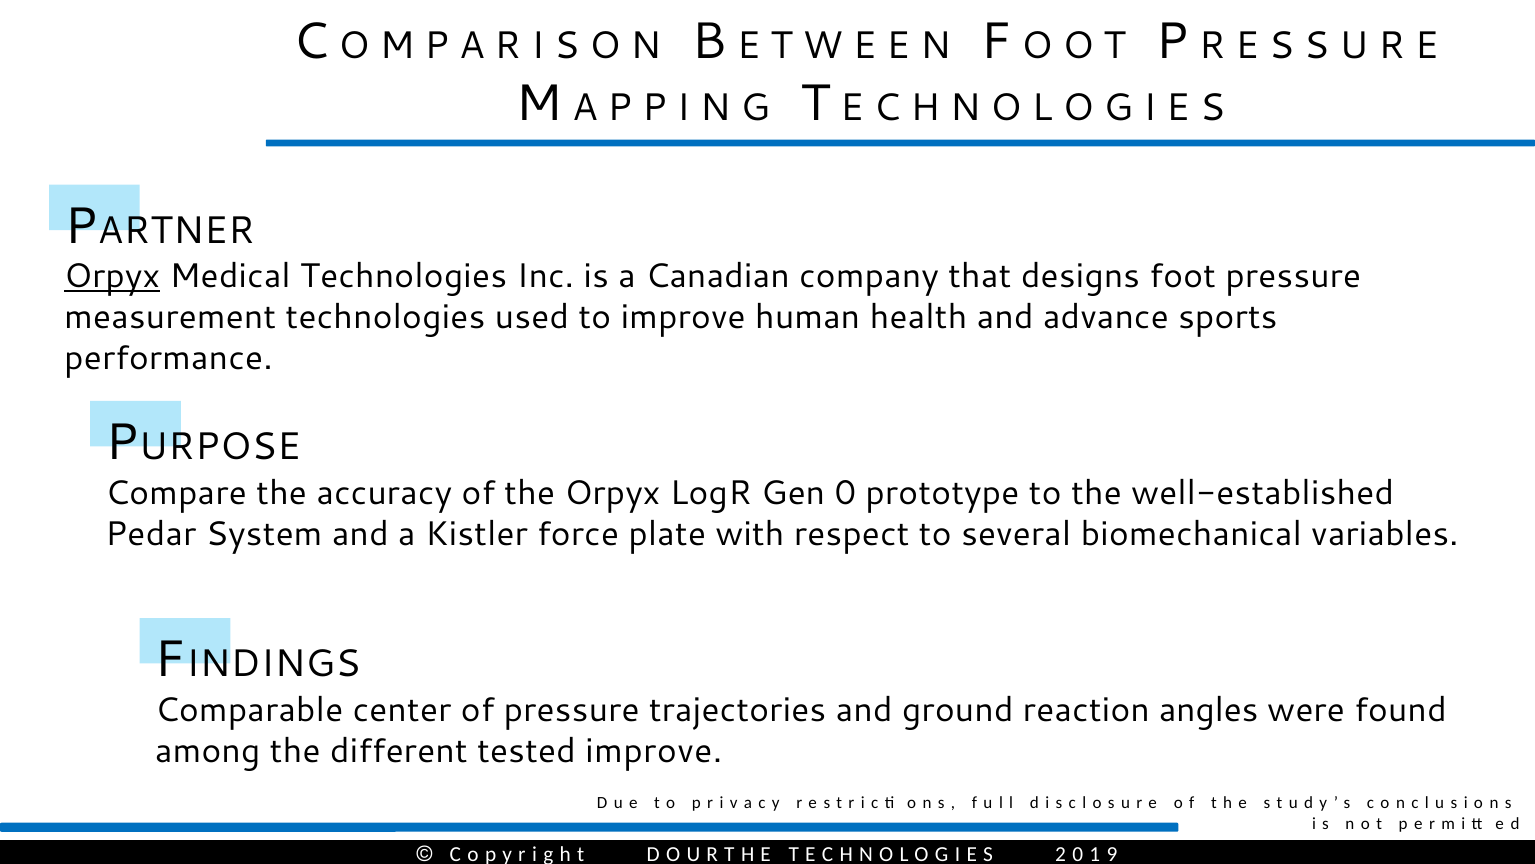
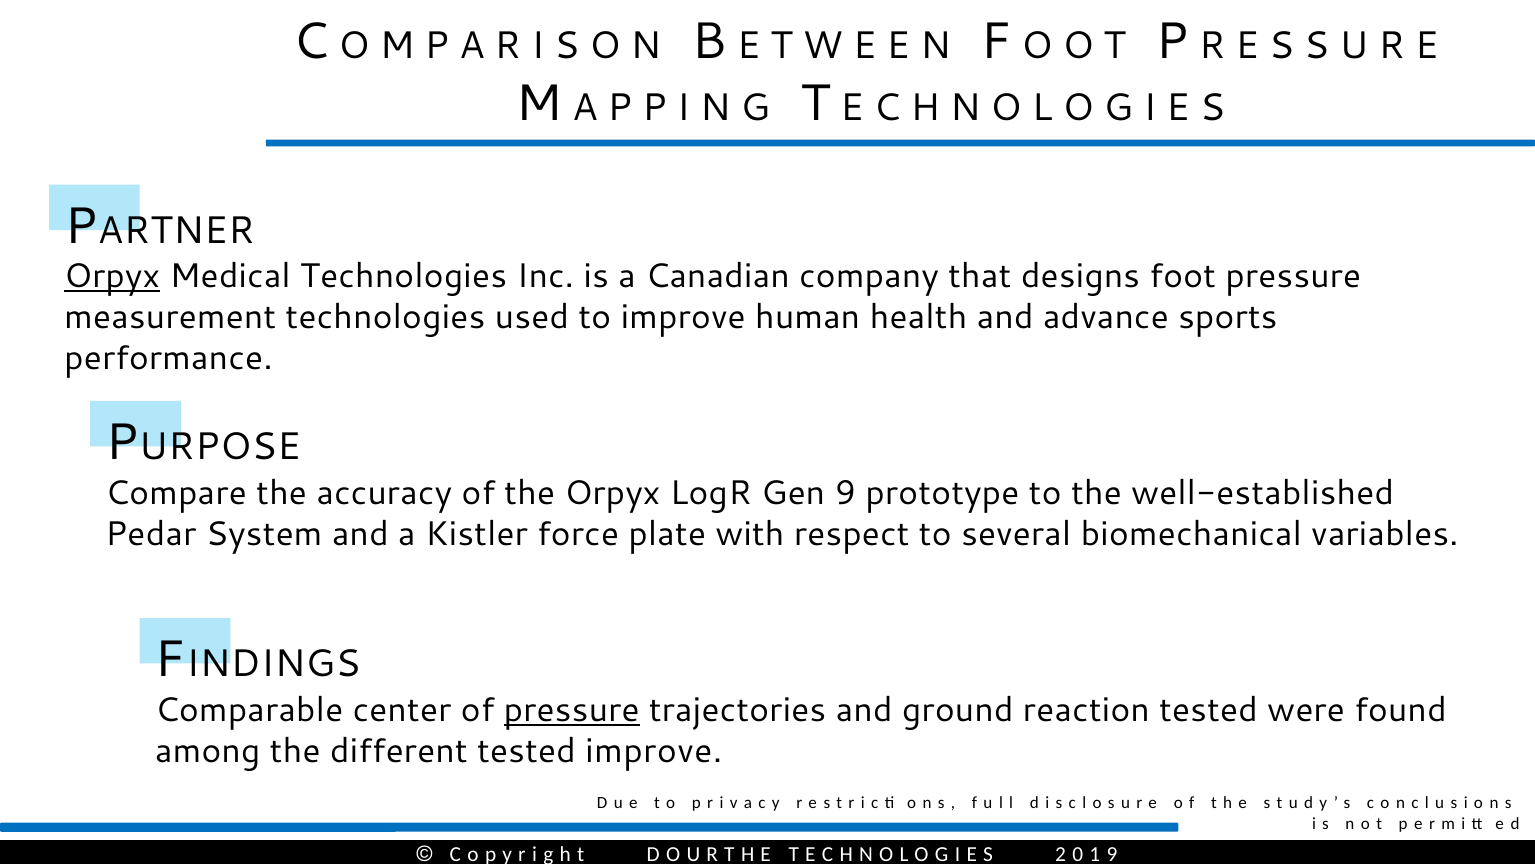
Gen 0: 0 -> 9 (845, 493)
pressure underline: none -> present (572, 710)
reaction angles: angles -> tested (1209, 710)
